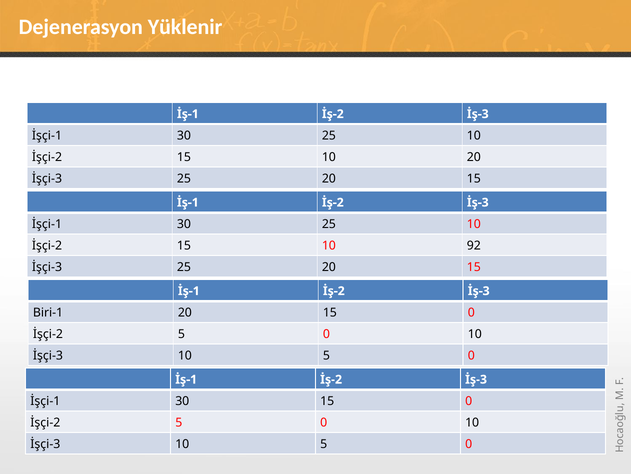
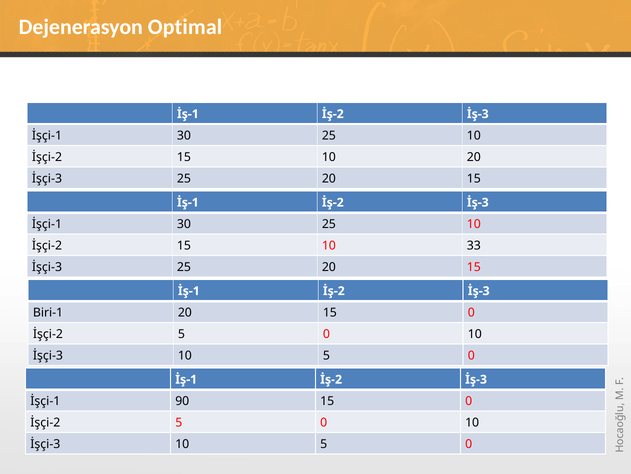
Yüklenir: Yüklenir -> Optimal (185, 27)
92: 92 -> 33 (474, 245)
30: 30 -> 90 (182, 400)
